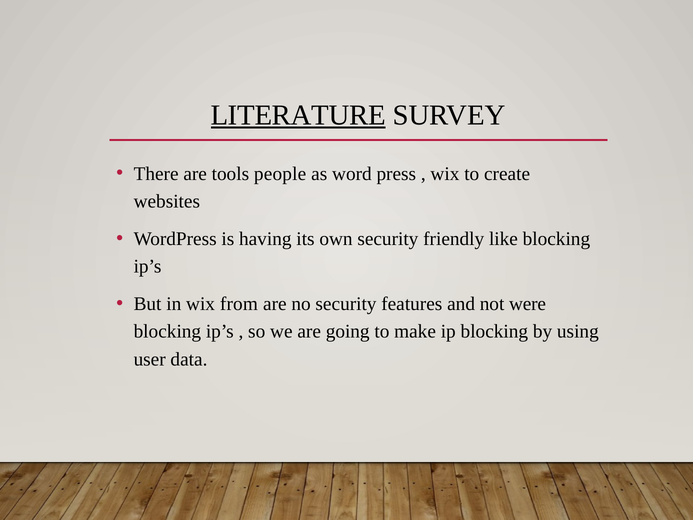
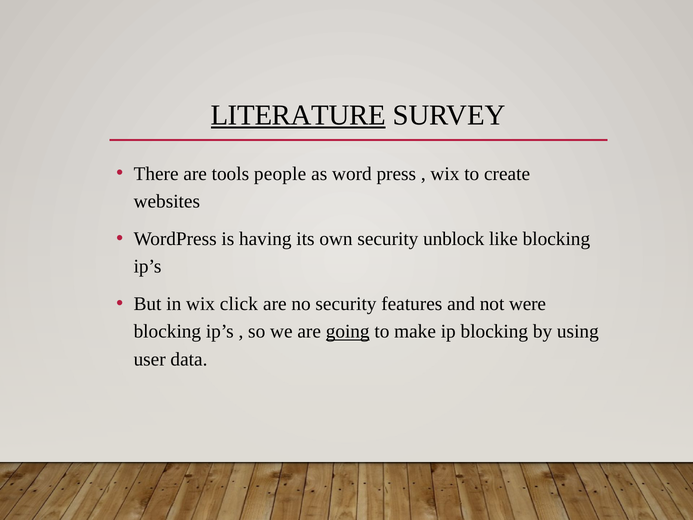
friendly: friendly -> unblock (454, 239)
from: from -> click (239, 304)
going underline: none -> present (348, 331)
